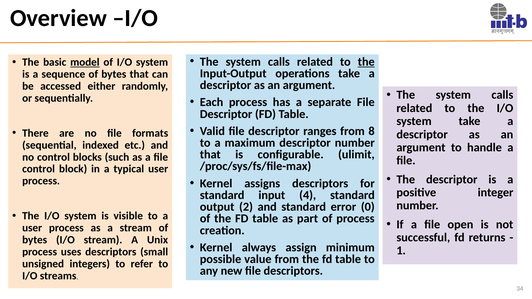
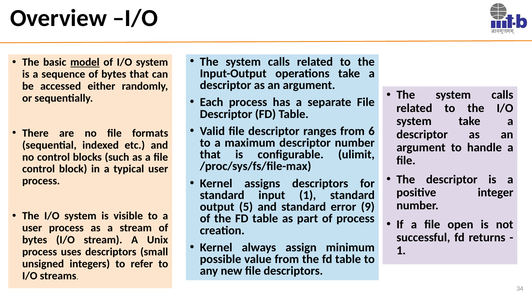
the underline: present -> none (366, 62)
8: 8 -> 6 (372, 131)
input 4: 4 -> 1 (308, 195)
2: 2 -> 5 (246, 207)
0: 0 -> 9 (368, 207)
